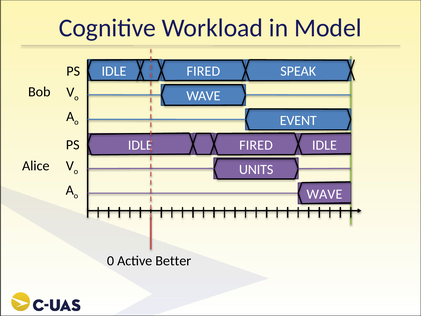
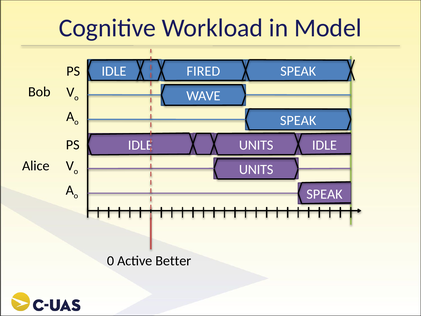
EVENT: EVENT -> SPEAK (298, 120)
FIRED: FIRED -> UNITS (256, 145)
WAVE: WAVE -> SPEAK (324, 194)
